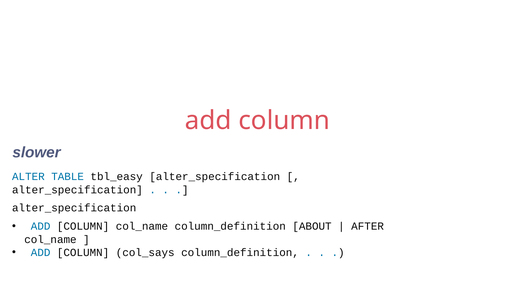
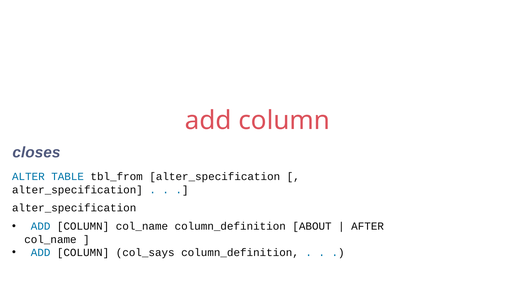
slower: slower -> closes (36, 152)
tbl_easy: tbl_easy -> tbl_from (117, 176)
